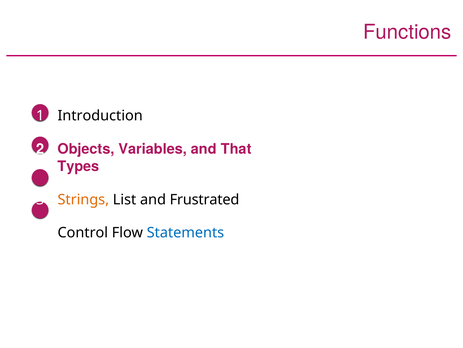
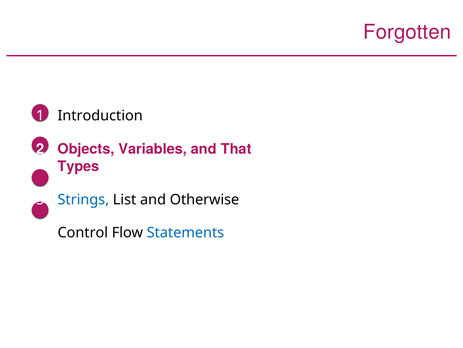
Functions: Functions -> Forgotten (407, 32)
Strings colour: orange -> blue (83, 199)
Frustrated: Frustrated -> Otherwise (204, 199)
